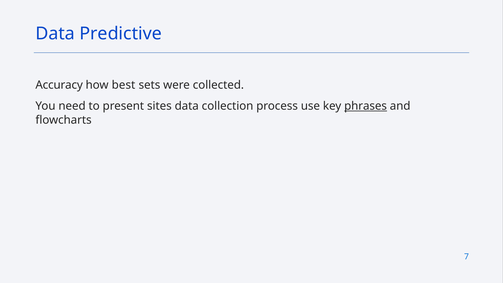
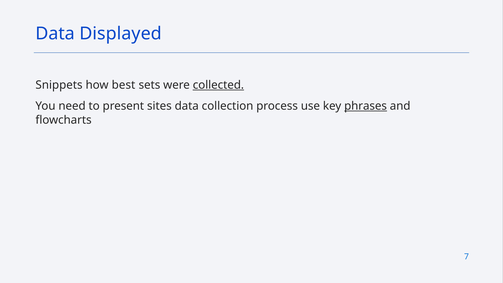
Predictive: Predictive -> Displayed (121, 34)
Accuracy: Accuracy -> Snippets (59, 85)
collected underline: none -> present (218, 85)
